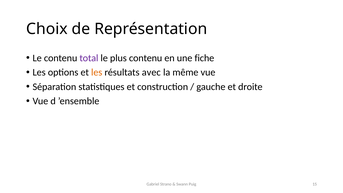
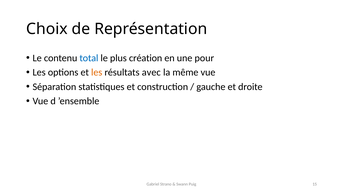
total colour: purple -> blue (89, 58)
plus contenu: contenu -> création (146, 58)
fiche: fiche -> pour (204, 58)
